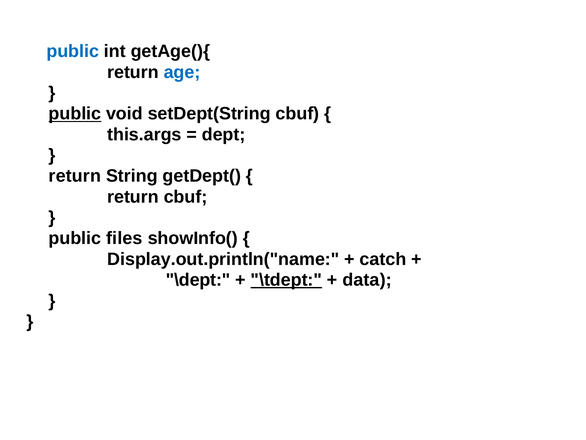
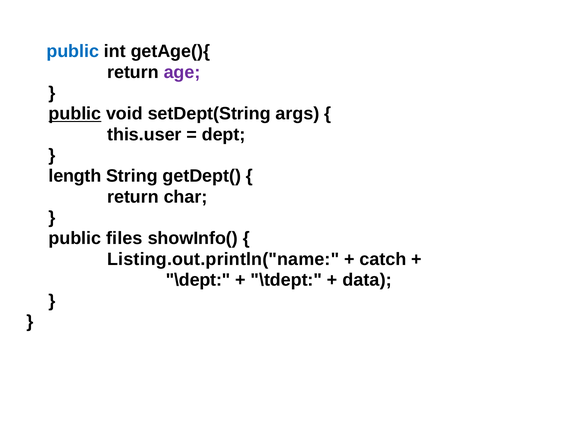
age colour: blue -> purple (182, 72)
setDept(String cbuf: cbuf -> args (297, 114)
this.args: this.args -> this.user (144, 134)
return: return -> length (75, 176)
return cbuf: cbuf -> char (186, 197)
Display.out.println("name: Display.out.println("name -> Listing.out.println("name (223, 259)
\tdept underline: present -> none (286, 280)
